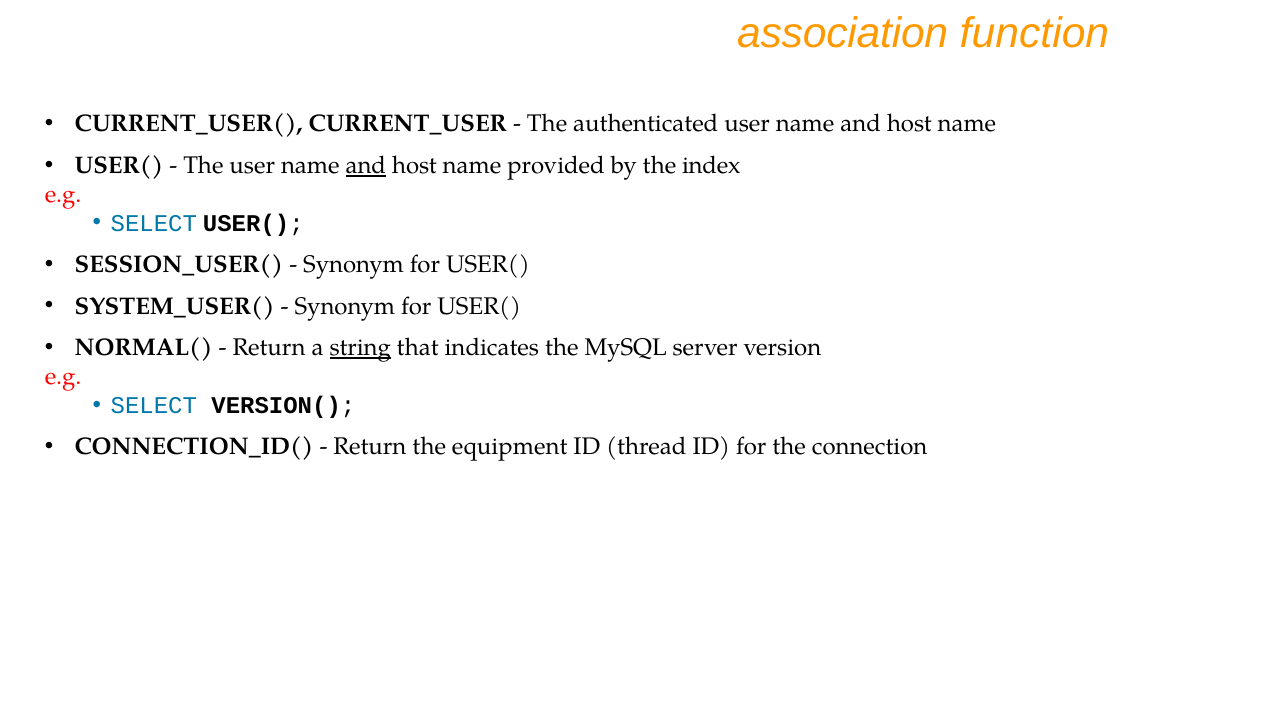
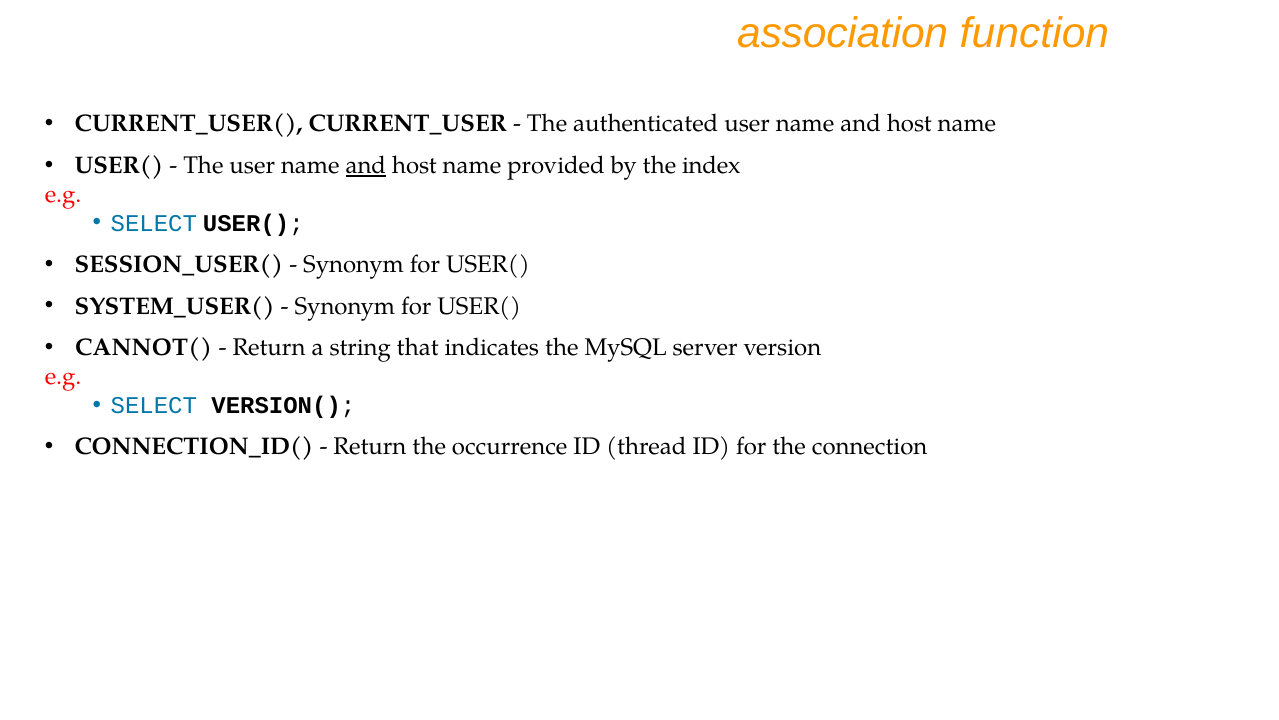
NORMAL(: NORMAL( -> CANNOT( (144, 348)
string underline: present -> none (360, 348)
equipment: equipment -> occurrence (510, 447)
